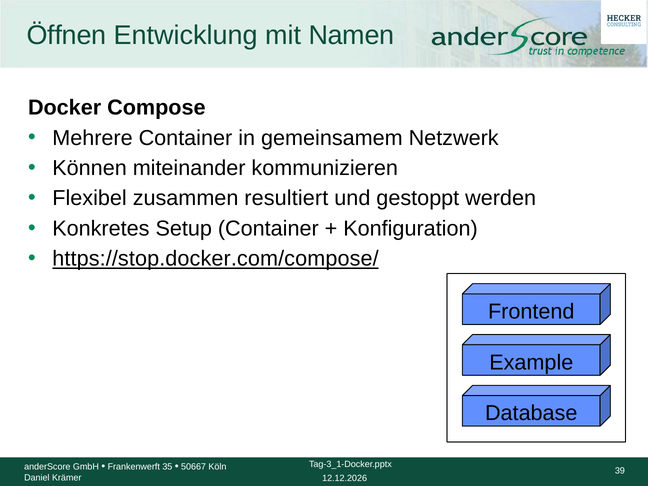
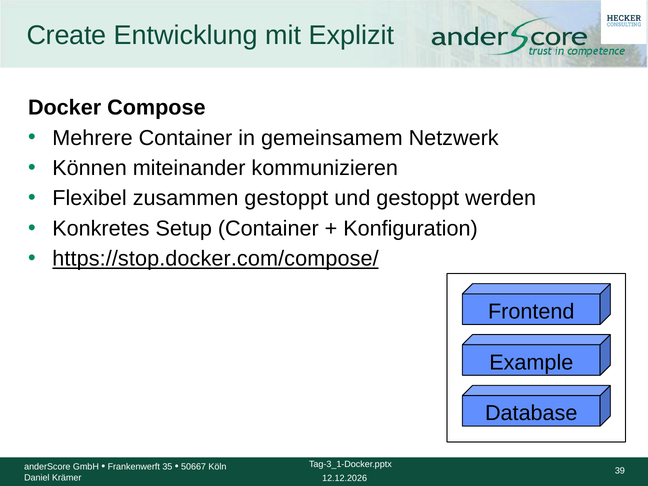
Öffnen: Öffnen -> Create (67, 36)
Namen: Namen -> Explizit (351, 36)
zusammen resultiert: resultiert -> gestoppt (286, 198)
